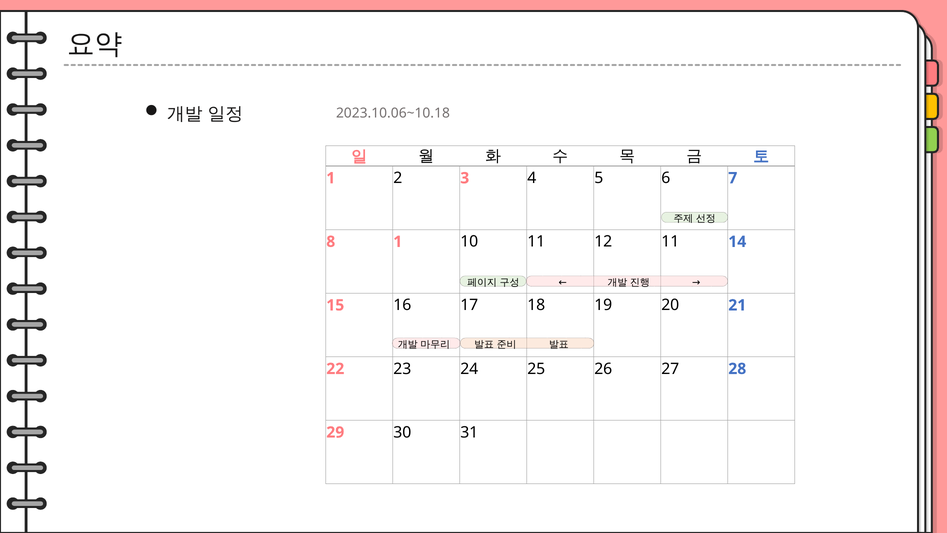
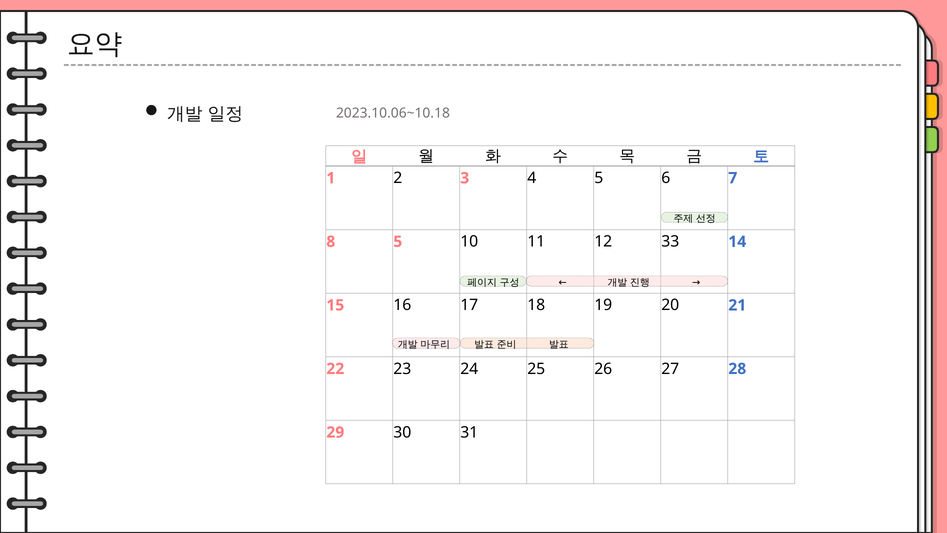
8 1: 1 -> 5 (398, 242)
12 11: 11 -> 33 (670, 242)
